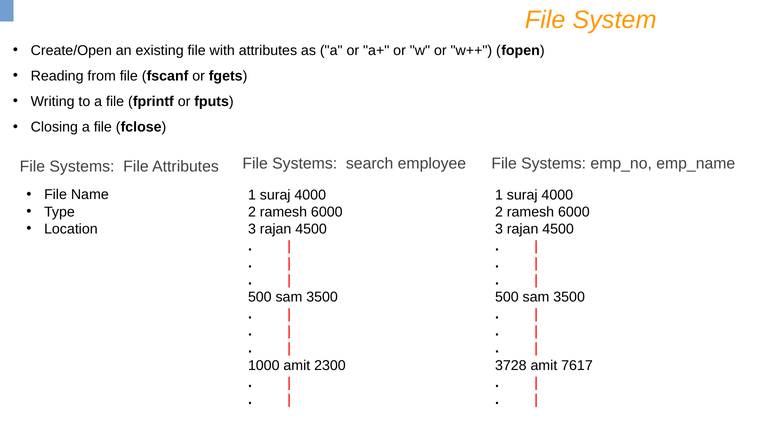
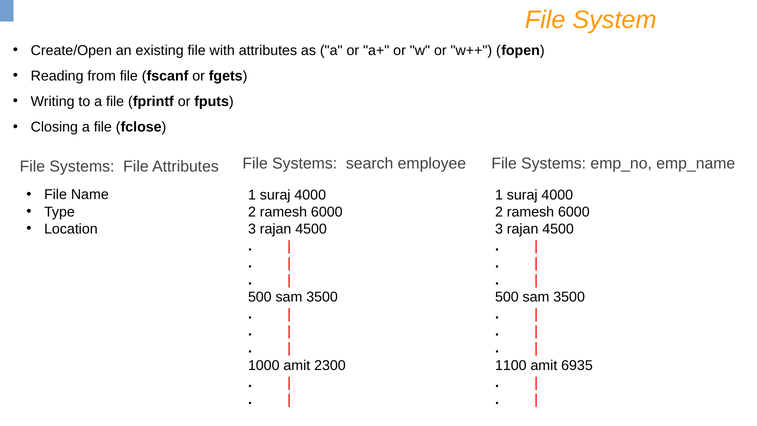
3728: 3728 -> 1100 (511, 365)
7617: 7617 -> 6935 (577, 365)
